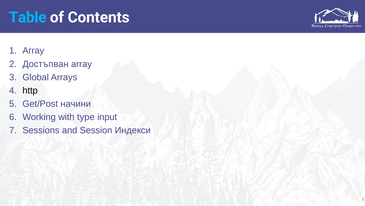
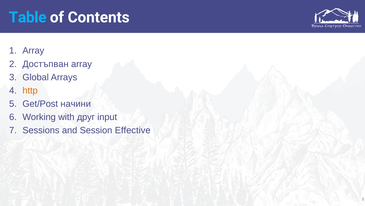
http colour: black -> orange (30, 90)
type: type -> друг (86, 117)
Индекси: Индекси -> Effective (133, 130)
